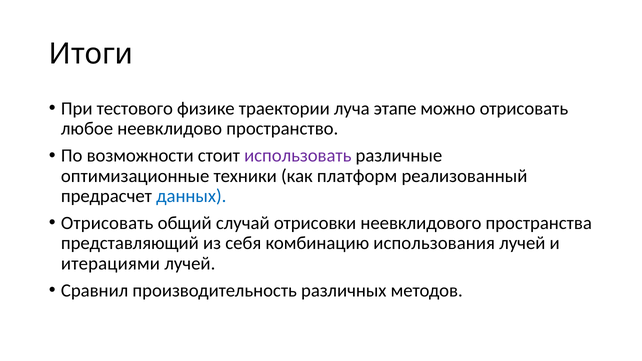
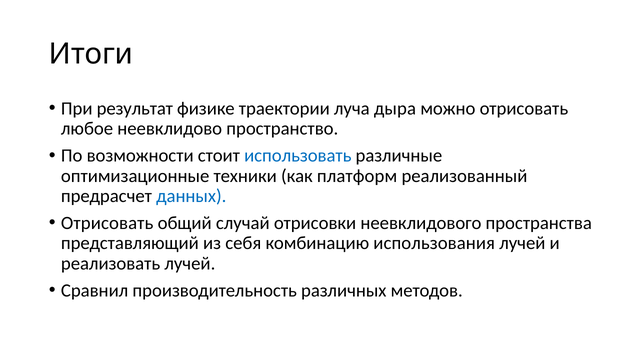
тестового: тестового -> результат (135, 109)
этапе: этапе -> дыра (395, 109)
использовать colour: purple -> blue (298, 156)
итерациями: итерациями -> реализовать (111, 264)
